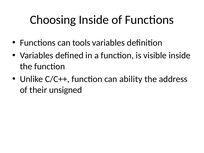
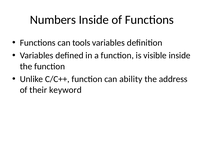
Choosing: Choosing -> Numbers (53, 20)
unsigned: unsigned -> keyword (65, 90)
